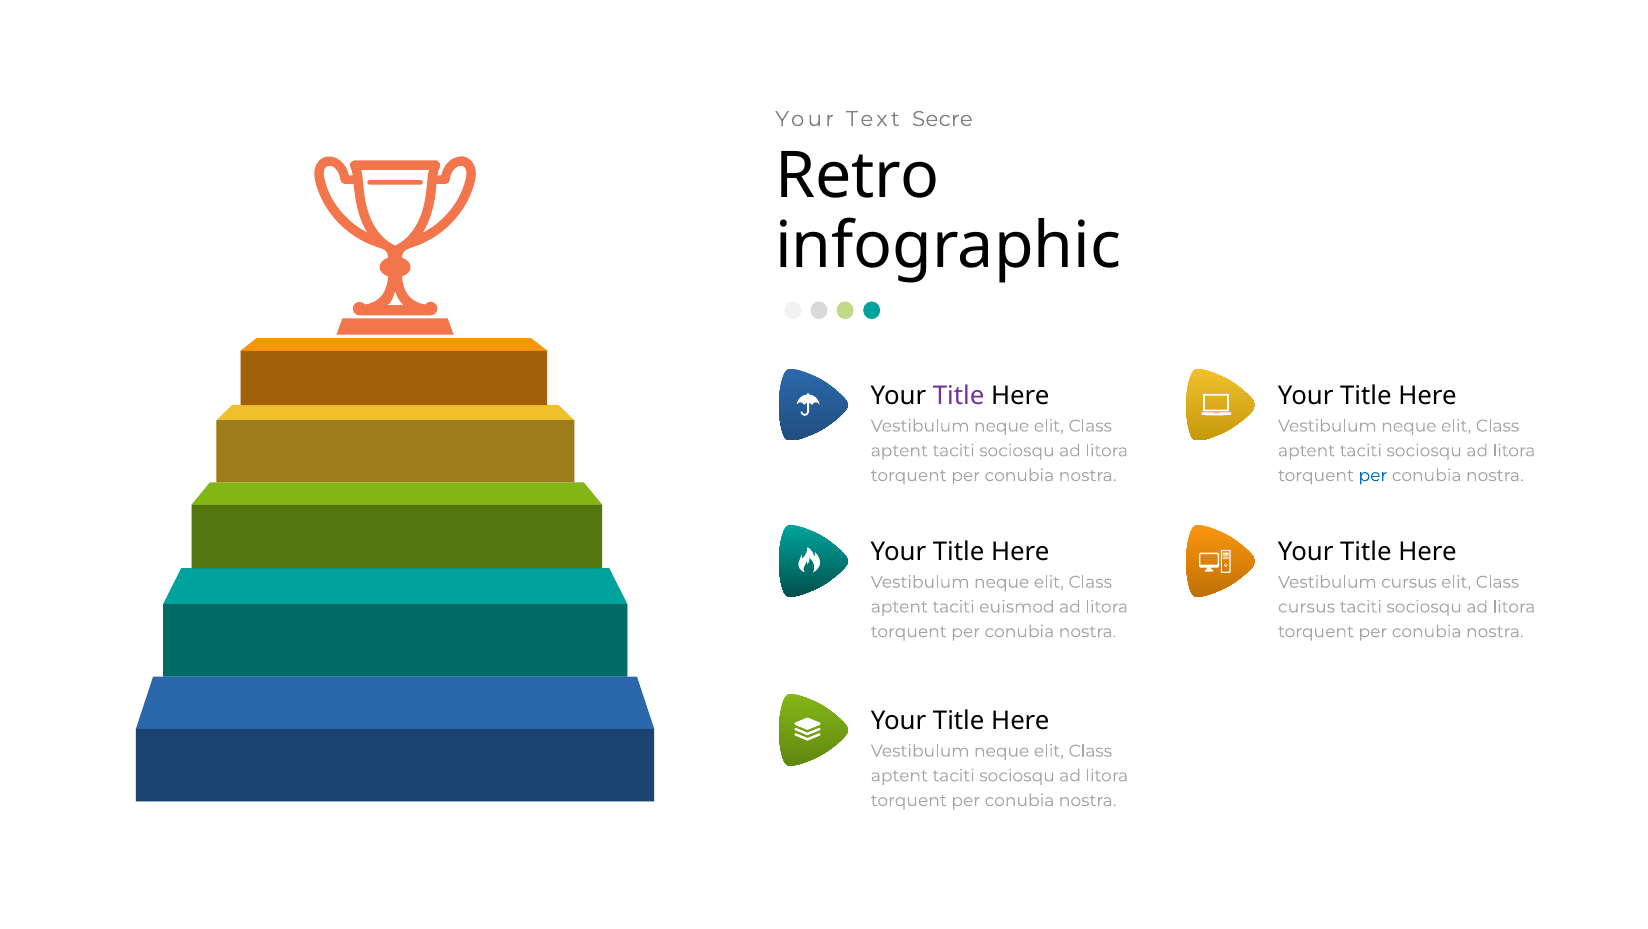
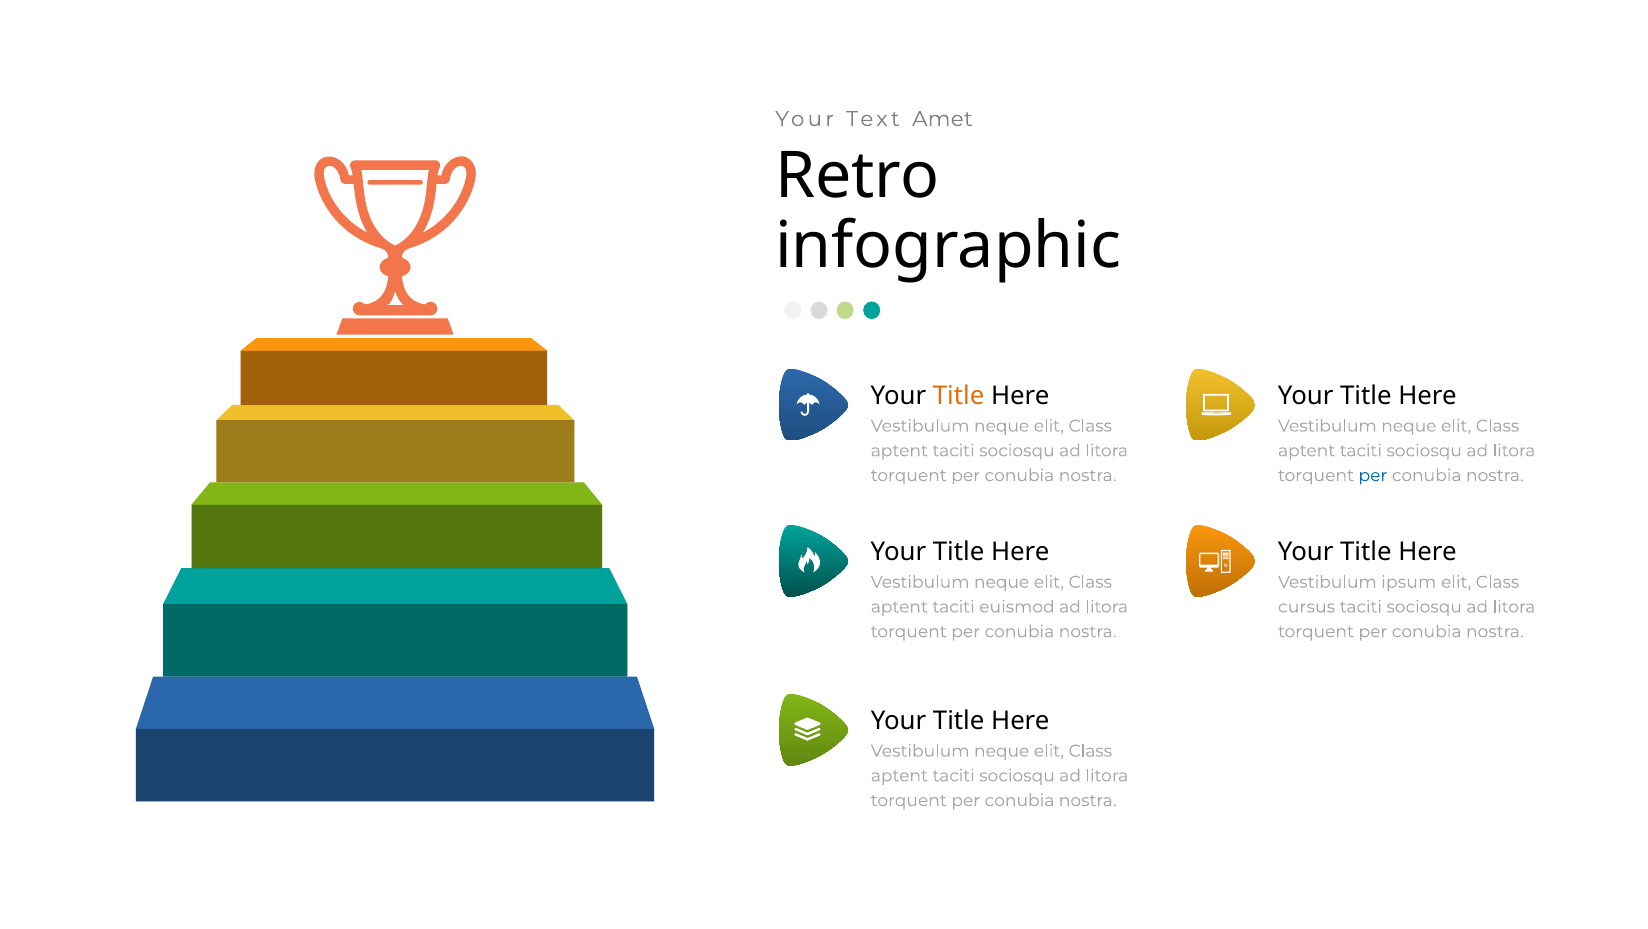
Secre: Secre -> Amet (942, 119)
Title colour: purple -> orange (959, 396)
Vestibulum cursus: cursus -> ipsum (1409, 582)
